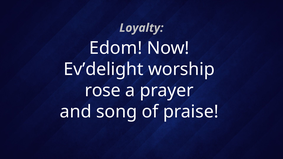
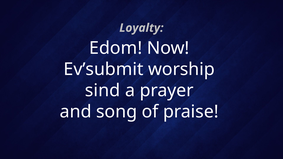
Ev’delight: Ev’delight -> Ev’submit (103, 69)
rose: rose -> sind (103, 91)
